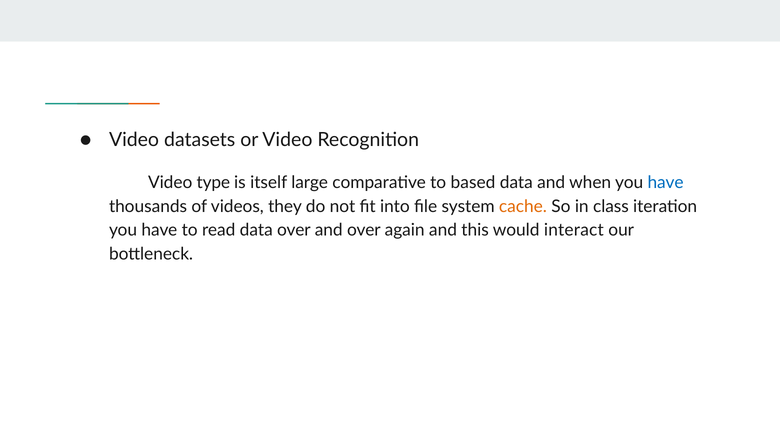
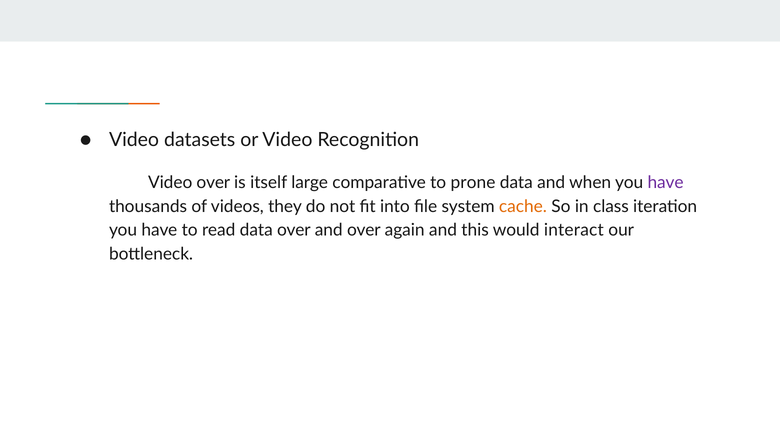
Video type: type -> over (213, 182)
based: based -> prone (473, 182)
have colour: blue -> purple (666, 182)
